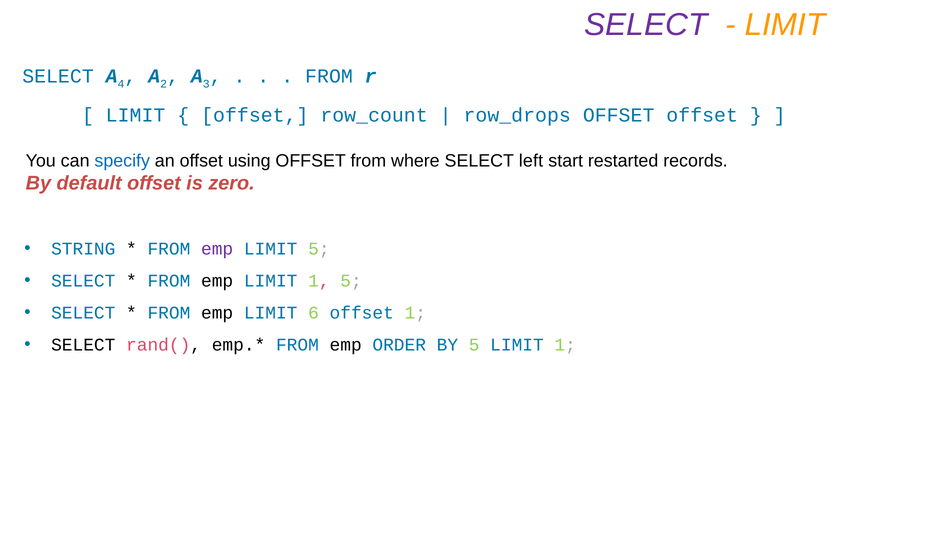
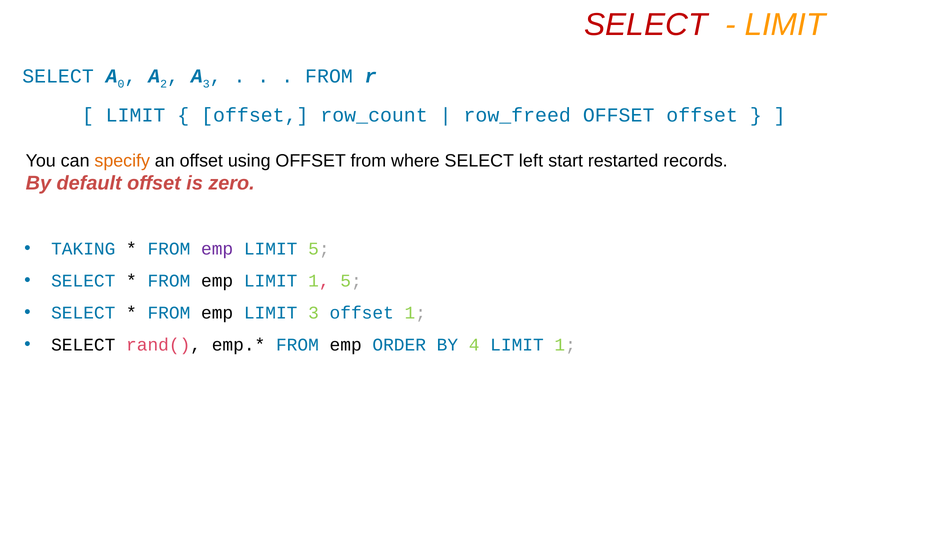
SELECT colour: purple -> red (646, 25)
4: 4 -> 0 (121, 84)
row_drops: row_drops -> row_freed (517, 115)
specify colour: blue -> orange (122, 161)
STRING: STRING -> TAKING (83, 249)
LIMIT 6: 6 -> 3 (314, 313)
BY 5: 5 -> 4 (474, 345)
